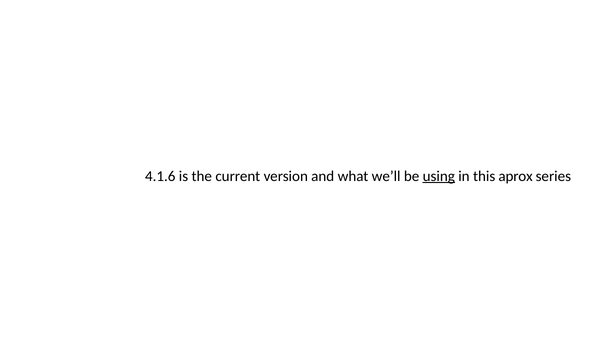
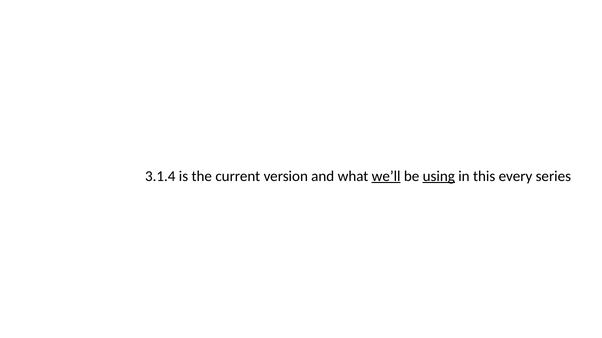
4.1.6: 4.1.6 -> 3.1.4 (160, 176)
we’ll underline: none -> present (386, 176)
aprox: aprox -> every (515, 176)
